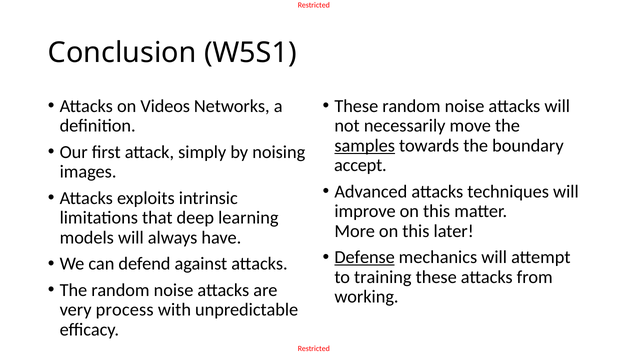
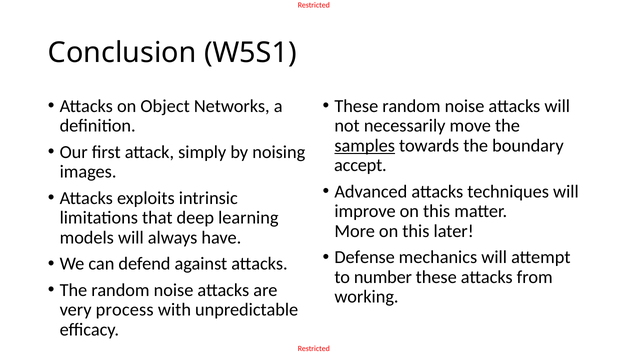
Videos: Videos -> Object (165, 106)
Defense underline: present -> none (365, 257)
training: training -> number (383, 277)
